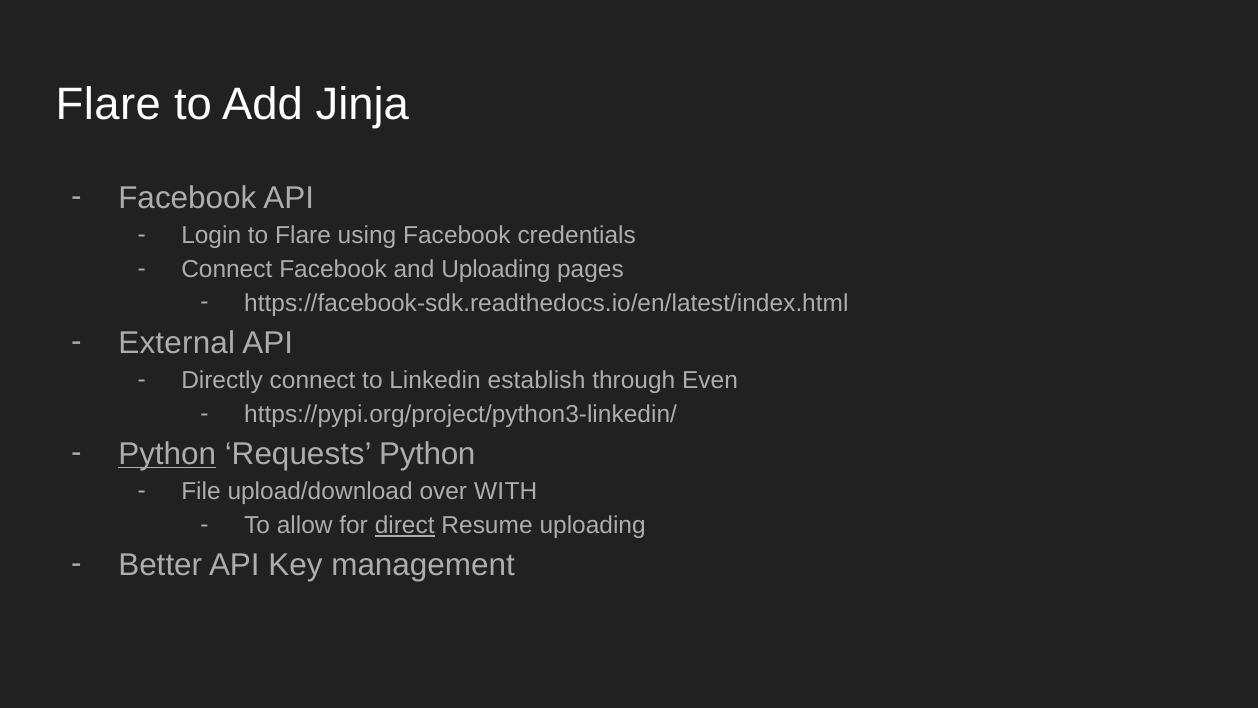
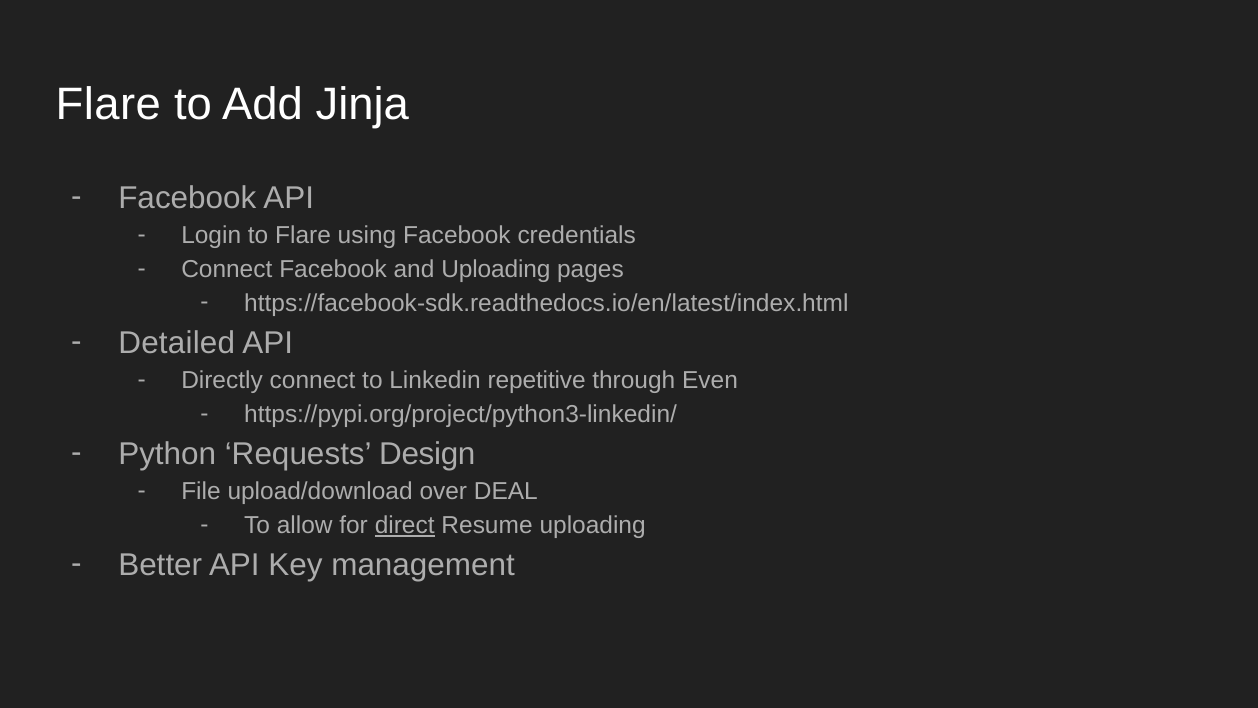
External: External -> Detailed (177, 343)
establish: establish -> repetitive (537, 380)
Python underline: present -> none (167, 454)
Requests Python: Python -> Design (427, 454)
WITH: WITH -> DEAL (506, 491)
